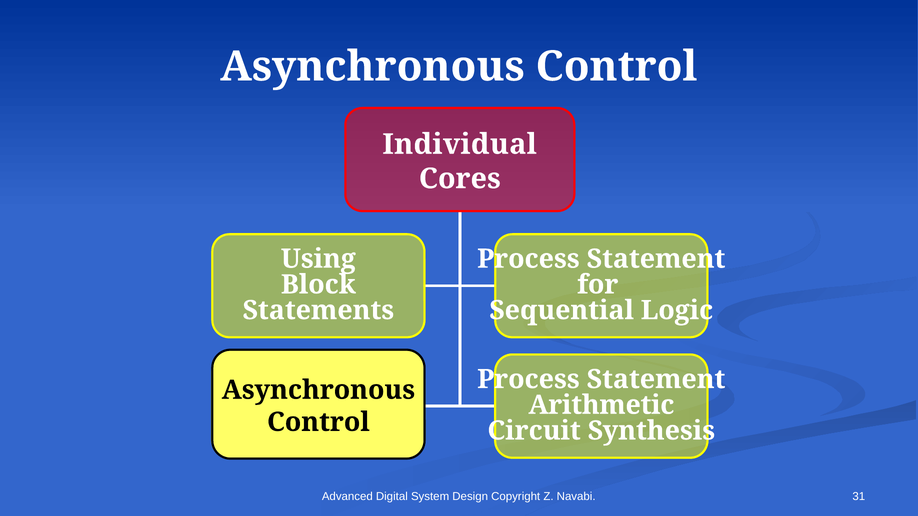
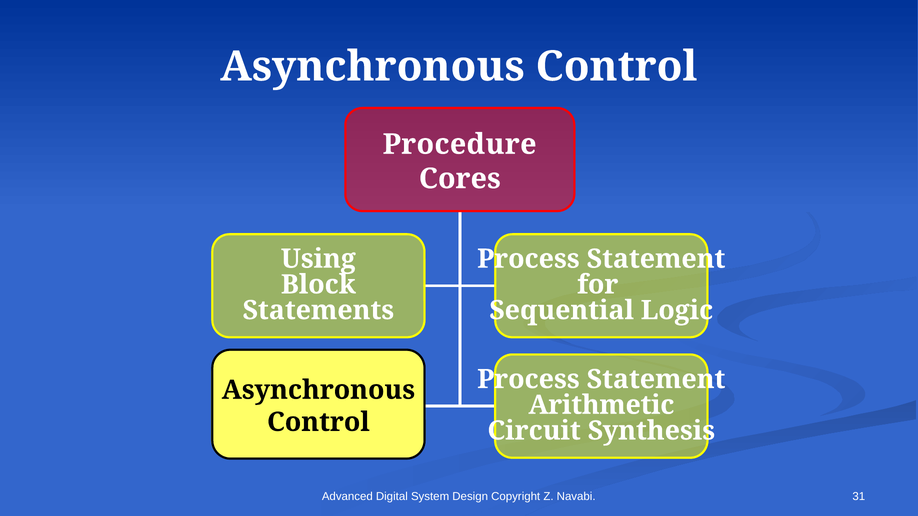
Individual: Individual -> Procedure (460, 144)
